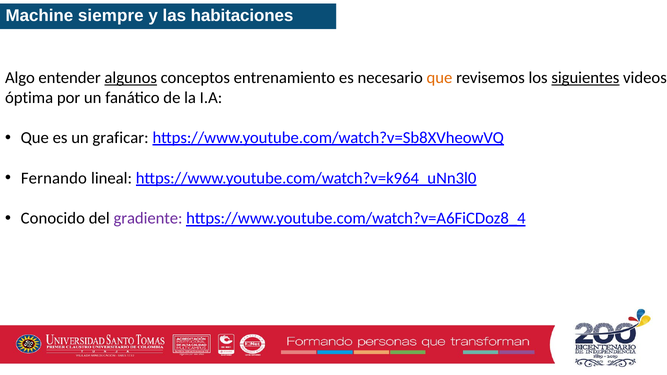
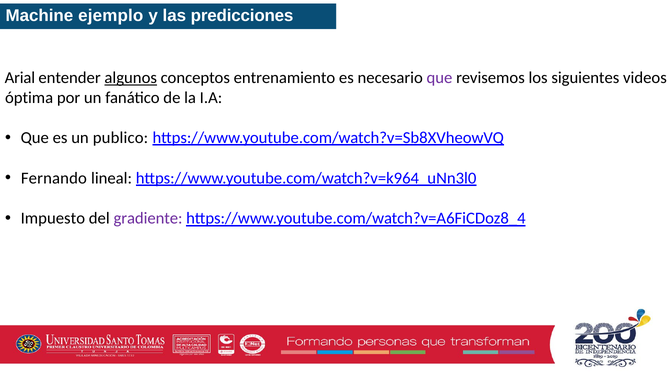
siempre: siempre -> ejemplo (111, 16)
habitaciones: habitaciones -> predicciones (242, 16)
Algo: Algo -> Arial (20, 78)
que colour: orange -> purple (440, 78)
siguientes underline: present -> none (585, 78)
graficar: graficar -> publico (121, 138)
Conocido: Conocido -> Impuesto (53, 219)
